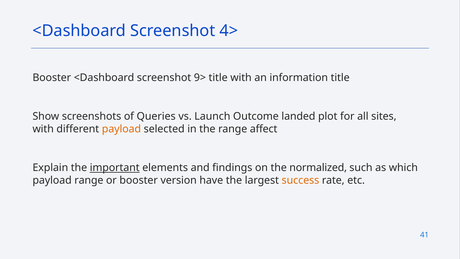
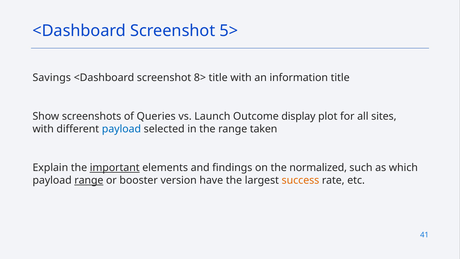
4>: 4> -> 5> (229, 31)
Booster: Booster -> Savings (52, 78)
9>: 9> -> 8> (200, 78)
landed: landed -> display (298, 116)
payload colour: orange -> blue (121, 129)
affect: affect -> taken (264, 129)
range underline: none -> present (89, 180)
